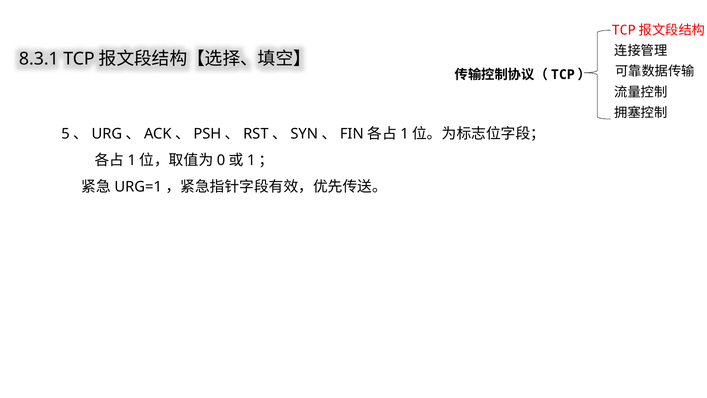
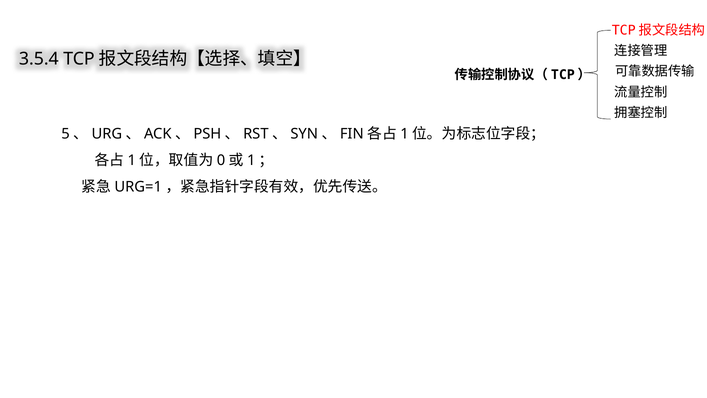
8.3.1: 8.3.1 -> 3.5.4 (39, 59)
